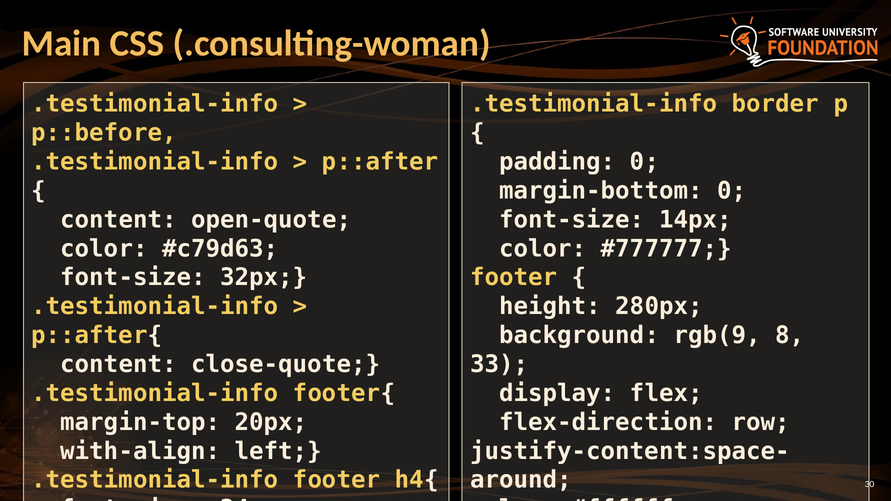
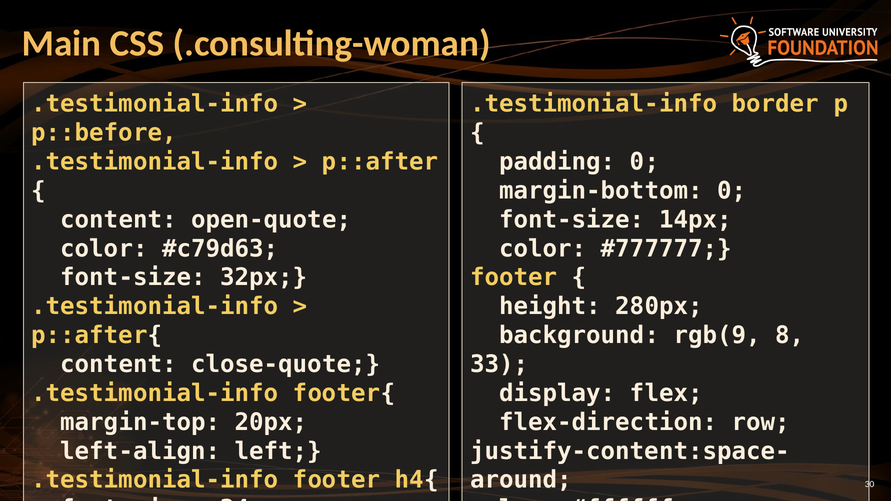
with-align: with-align -> left-align (140, 451)
